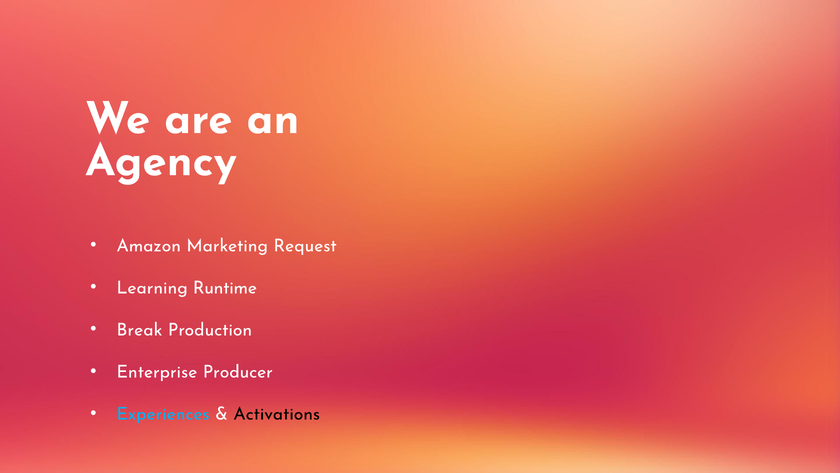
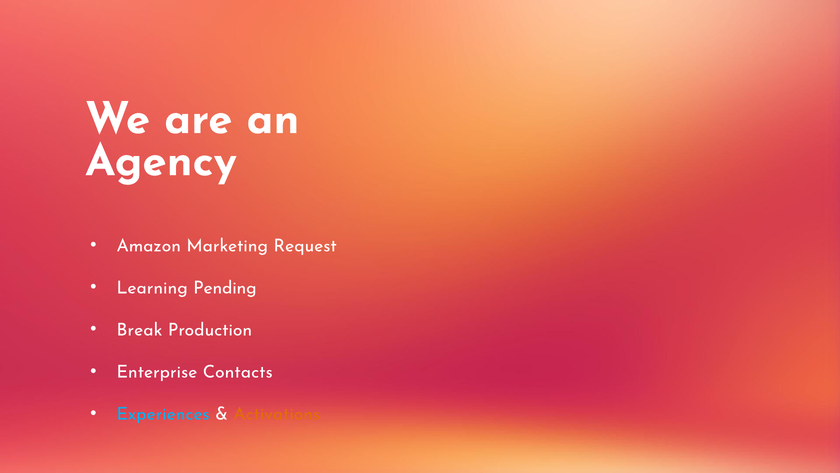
Runtime: Runtime -> Pending (225, 287)
Producer: Producer -> Contacts (238, 371)
Activations colour: black -> orange (277, 413)
